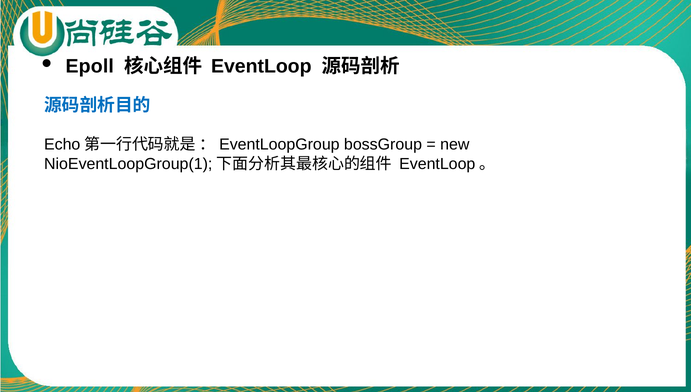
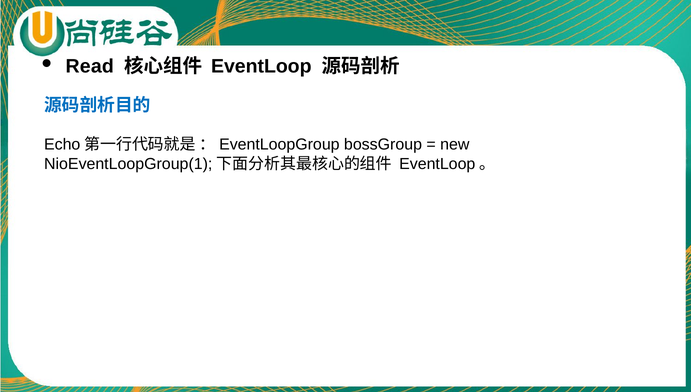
Epoll: Epoll -> Read (90, 66)
